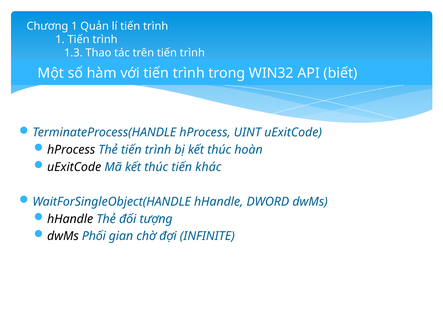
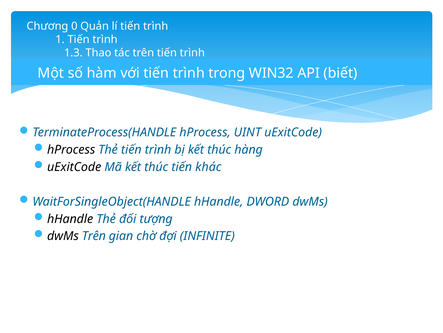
Chương 1: 1 -> 0 (74, 26)
hoàn: hoàn -> hàng (249, 150)
dwMs Phối: Phối -> Trên (94, 236)
